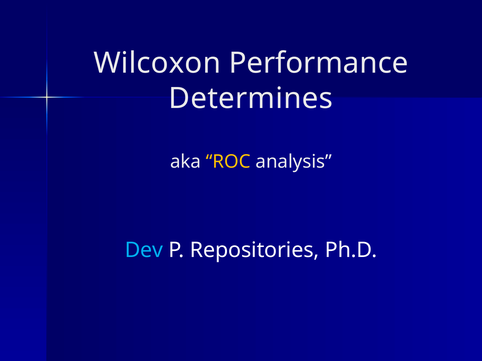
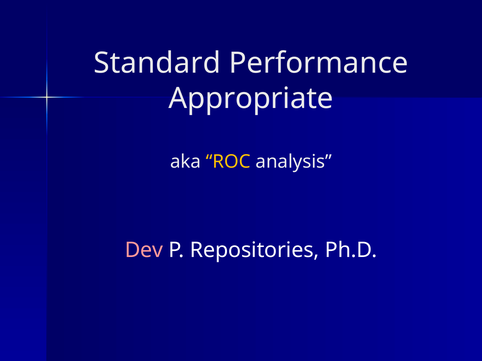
Wilcoxon: Wilcoxon -> Standard (157, 63)
Determines: Determines -> Appropriate (251, 98)
Dev colour: light blue -> pink (144, 251)
